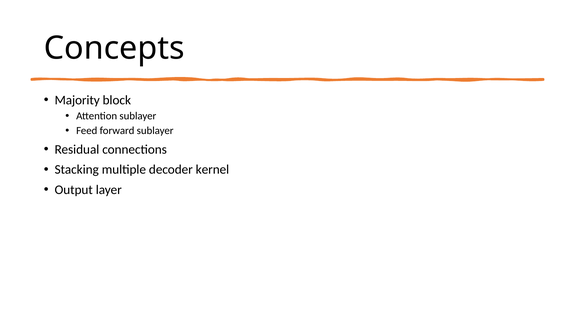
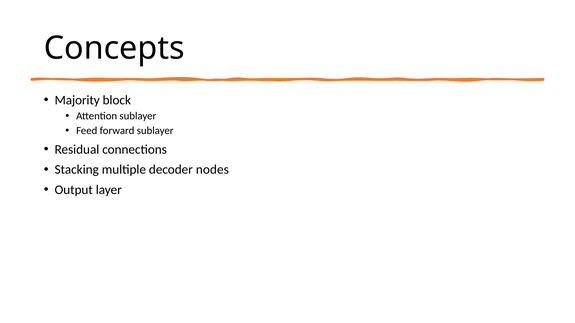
kernel: kernel -> nodes (212, 170)
